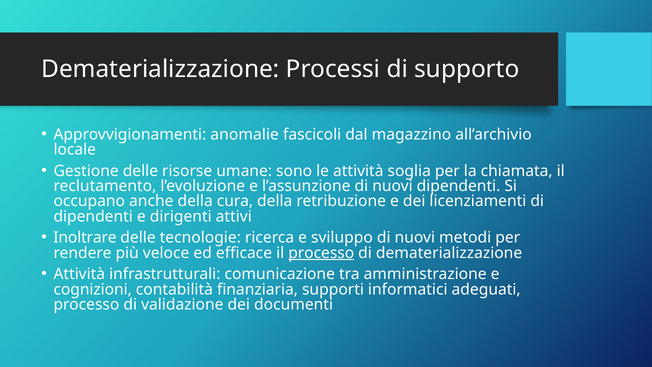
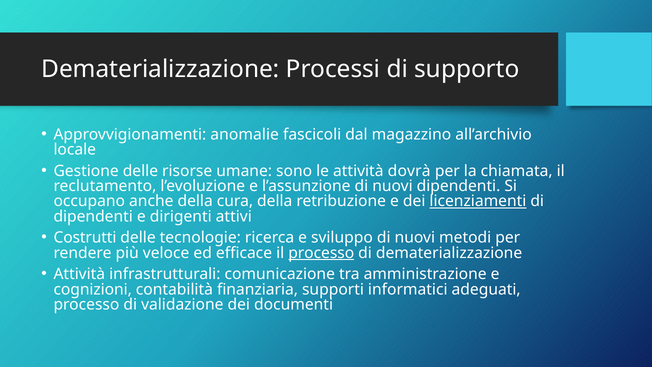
soglia: soglia -> dovrà (409, 171)
licenziamenti underline: none -> present (478, 201)
Inoltrare: Inoltrare -> Costrutti (85, 238)
